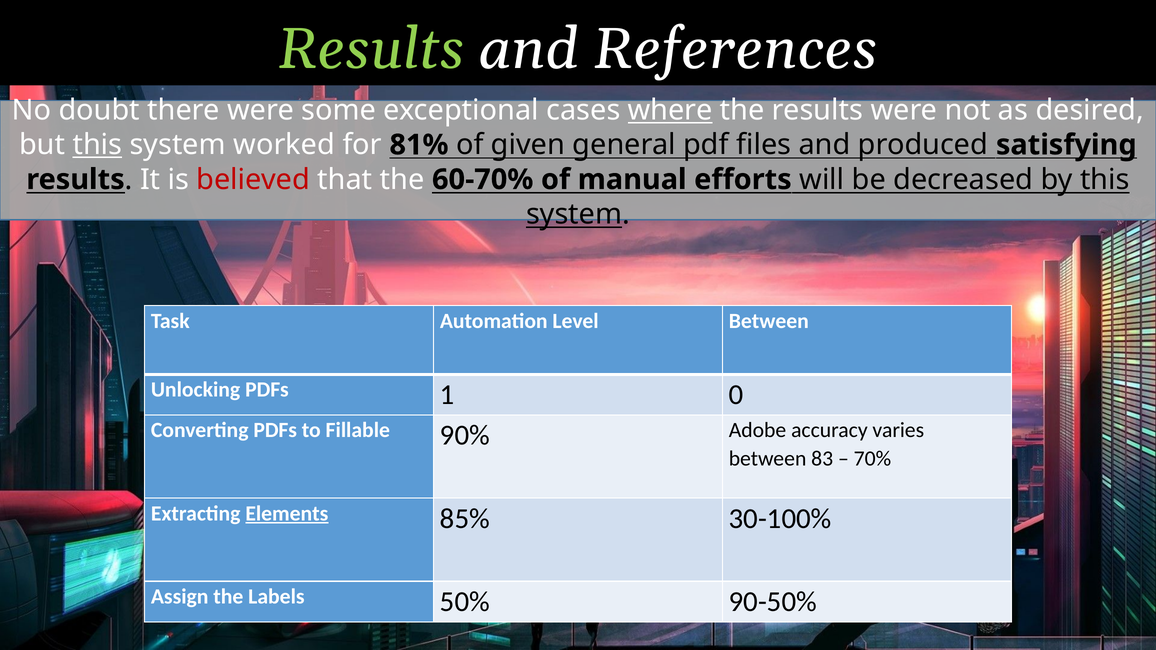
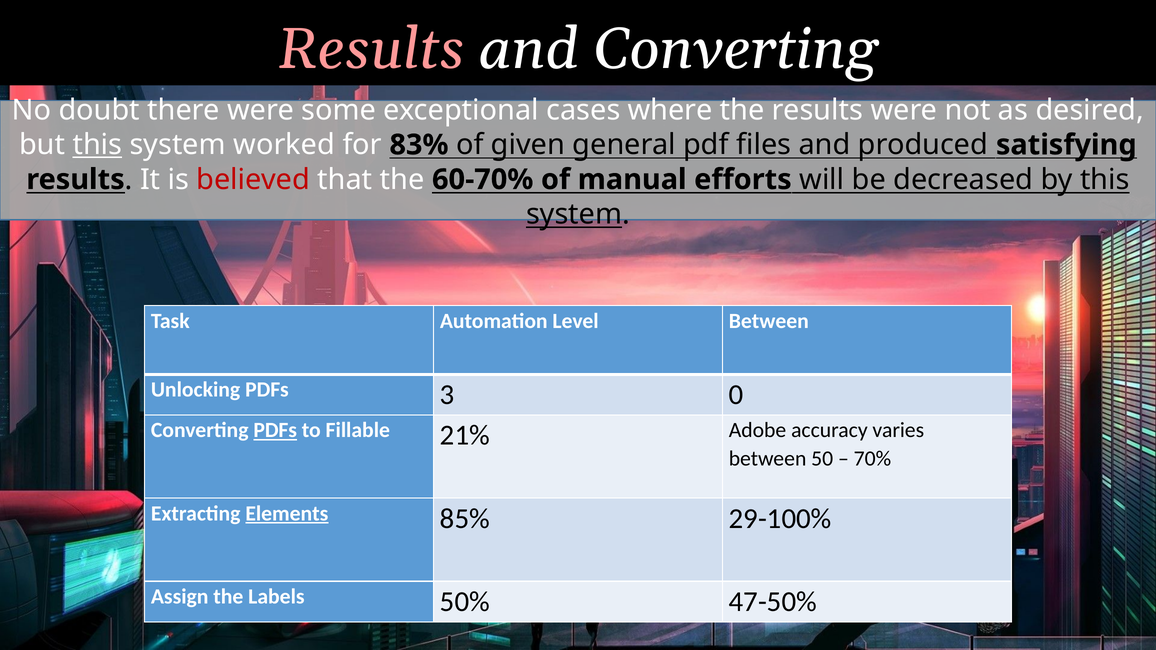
Results colour: light green -> pink (371, 49)
and References: References -> Converting (736, 49)
where underline: present -> none (670, 110)
81%: 81% -> 83% (419, 145)
1: 1 -> 3 (447, 395)
PDFs underline: none -> present (275, 431)
90%: 90% -> 21% (465, 436)
83: 83 -> 50 (822, 459)
30-100%: 30-100% -> 29-100% (780, 519)
90-50%: 90-50% -> 47-50% (773, 602)
